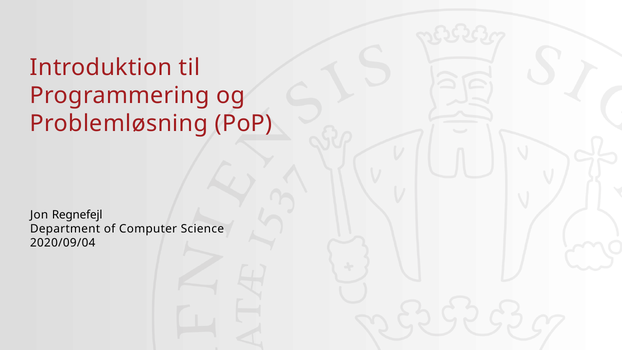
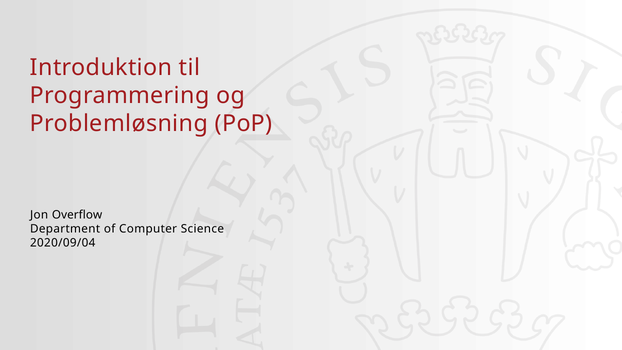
Regnefejl: Regnefejl -> Overflow (77, 215)
